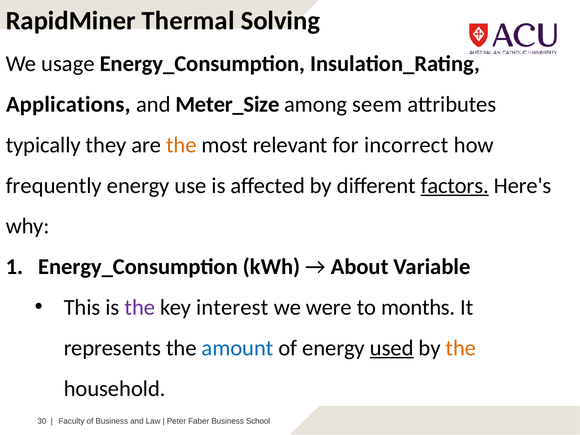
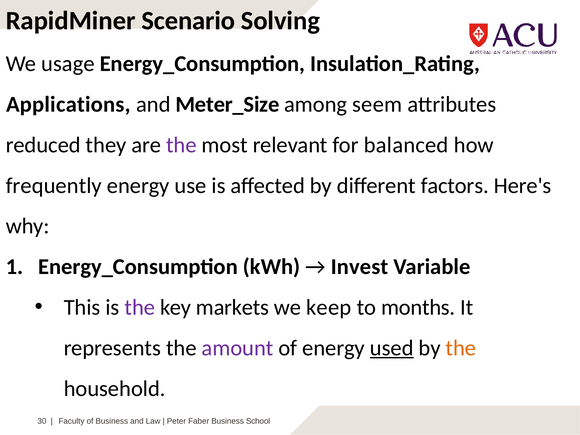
Thermal: Thermal -> Scenario (188, 21)
typically: typically -> reduced (43, 145)
the colour: orange -> purple (181, 145)
incorrect: incorrect -> balanced (406, 145)
factors underline: present -> none (455, 186)
About: About -> Invest (360, 267)
interest: interest -> markets (232, 307)
were: were -> keep (329, 307)
amount colour: blue -> purple (238, 348)
